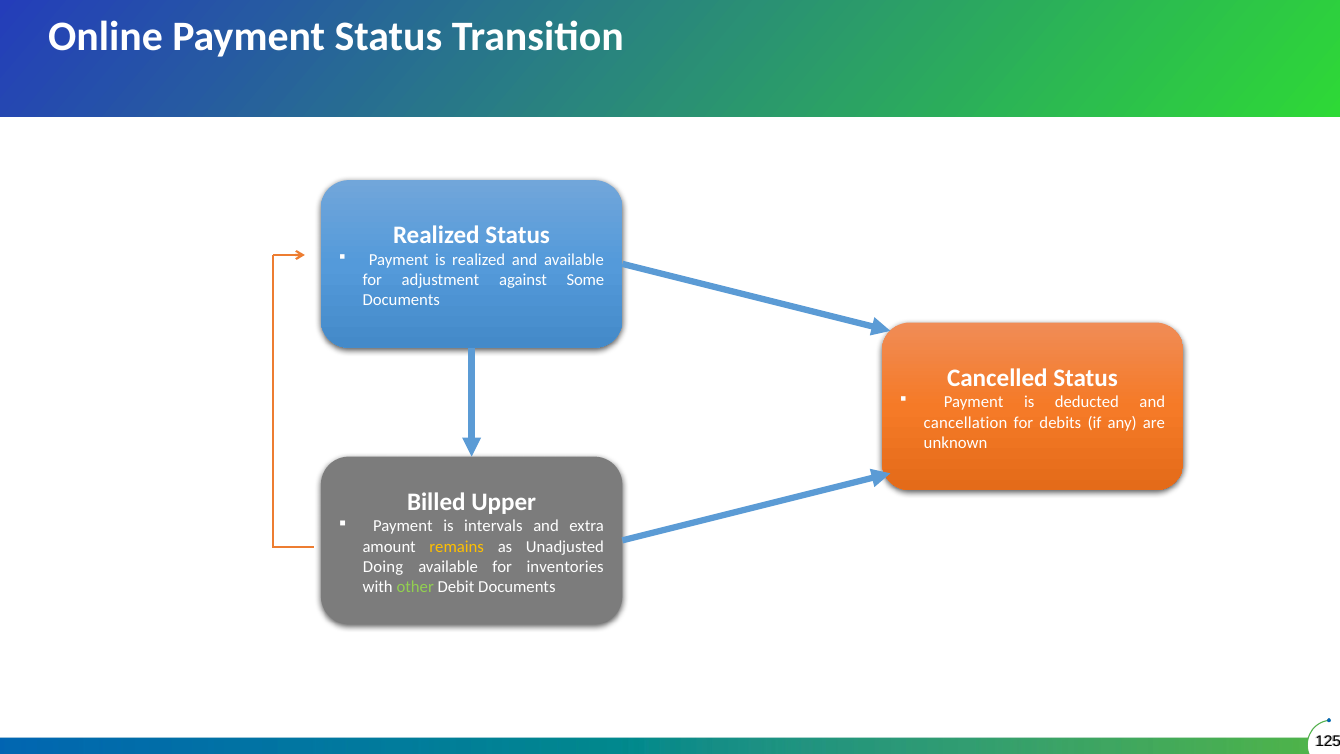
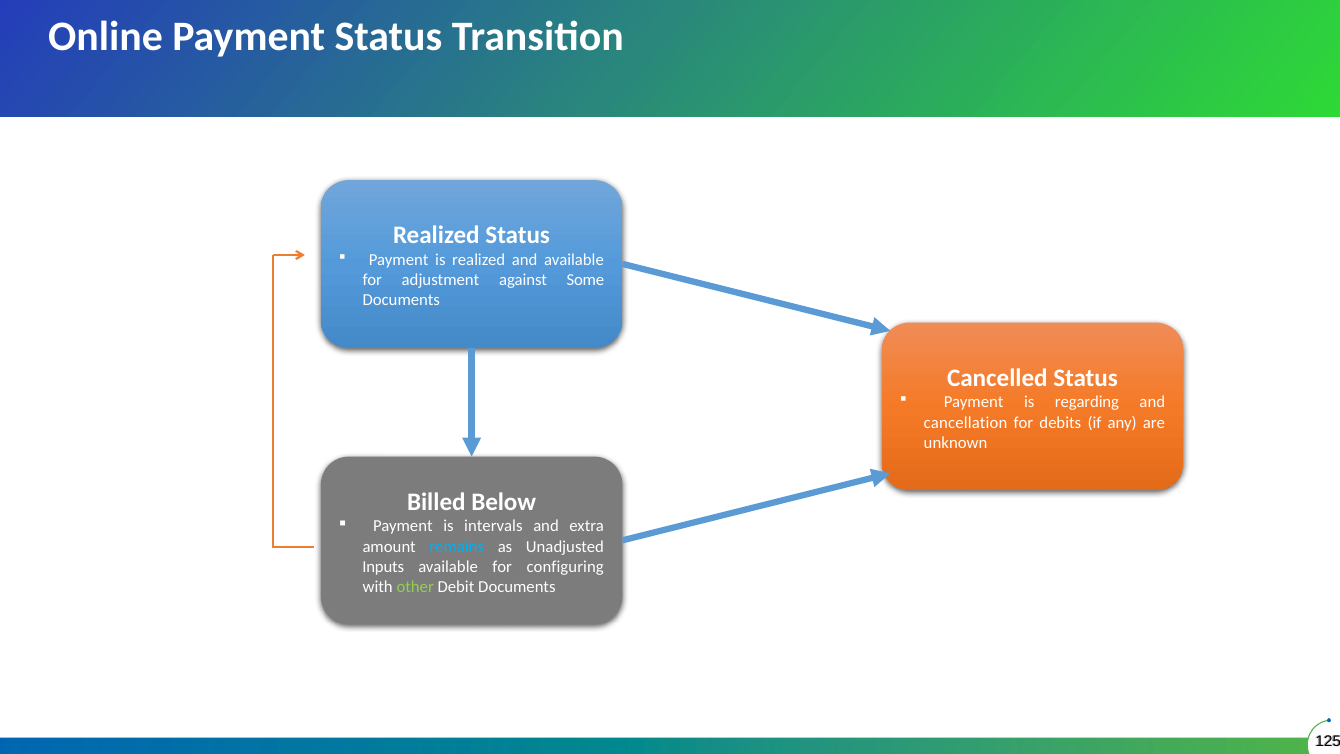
deducted: deducted -> regarding (1087, 402)
Upper: Upper -> Below (504, 502)
remains colour: yellow -> light blue (457, 546)
Doing: Doing -> Inputs (383, 566)
inventories: inventories -> configuring (565, 566)
